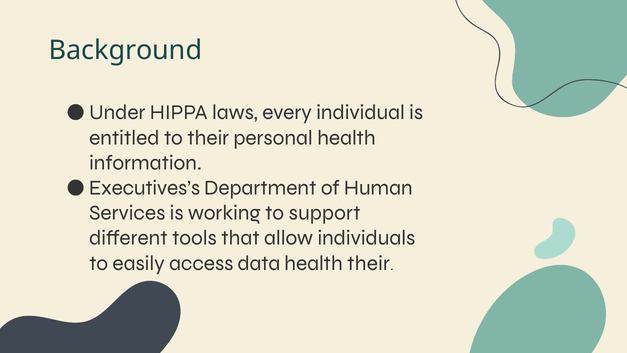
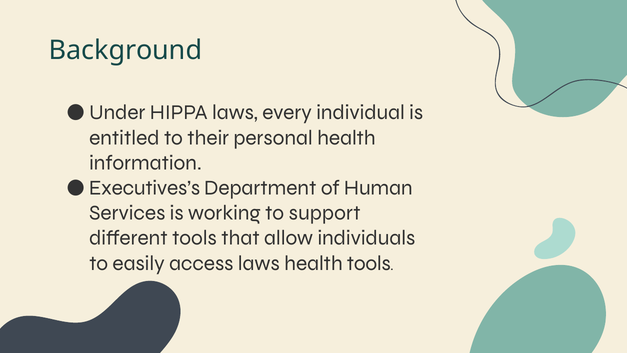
access data: data -> laws (259, 263)
health their: their -> tools (369, 263)
